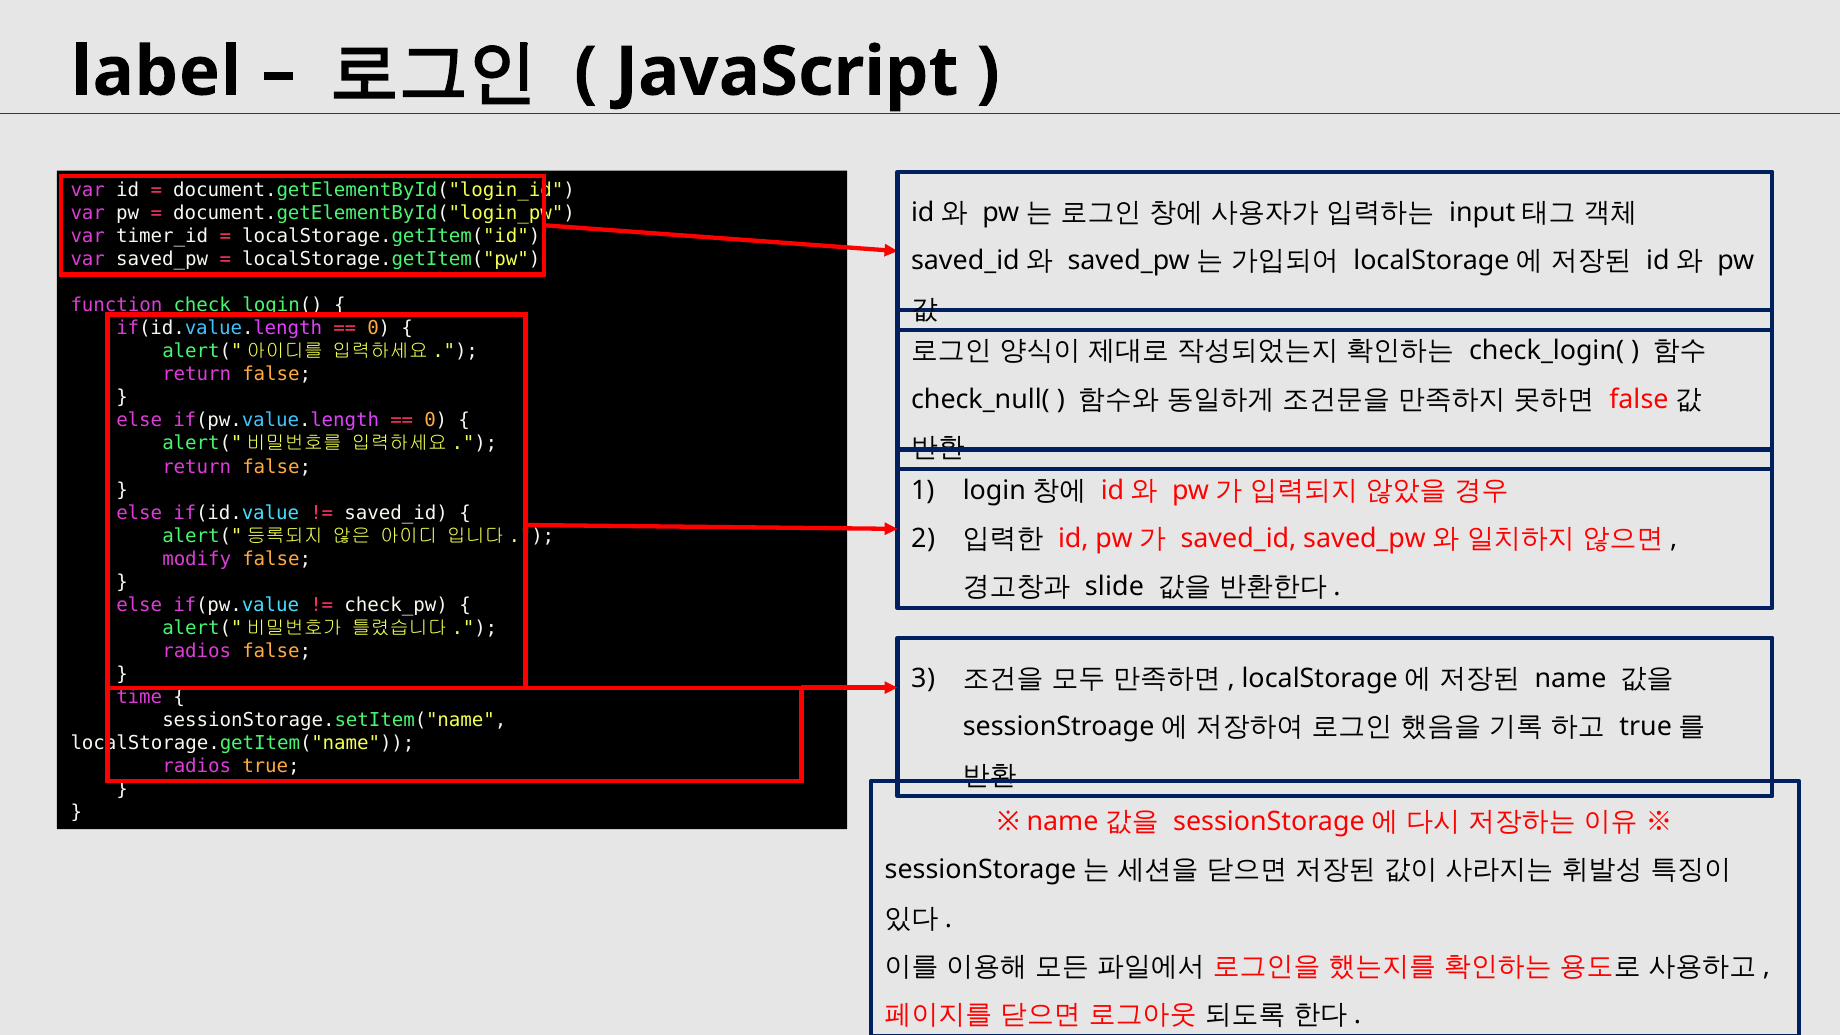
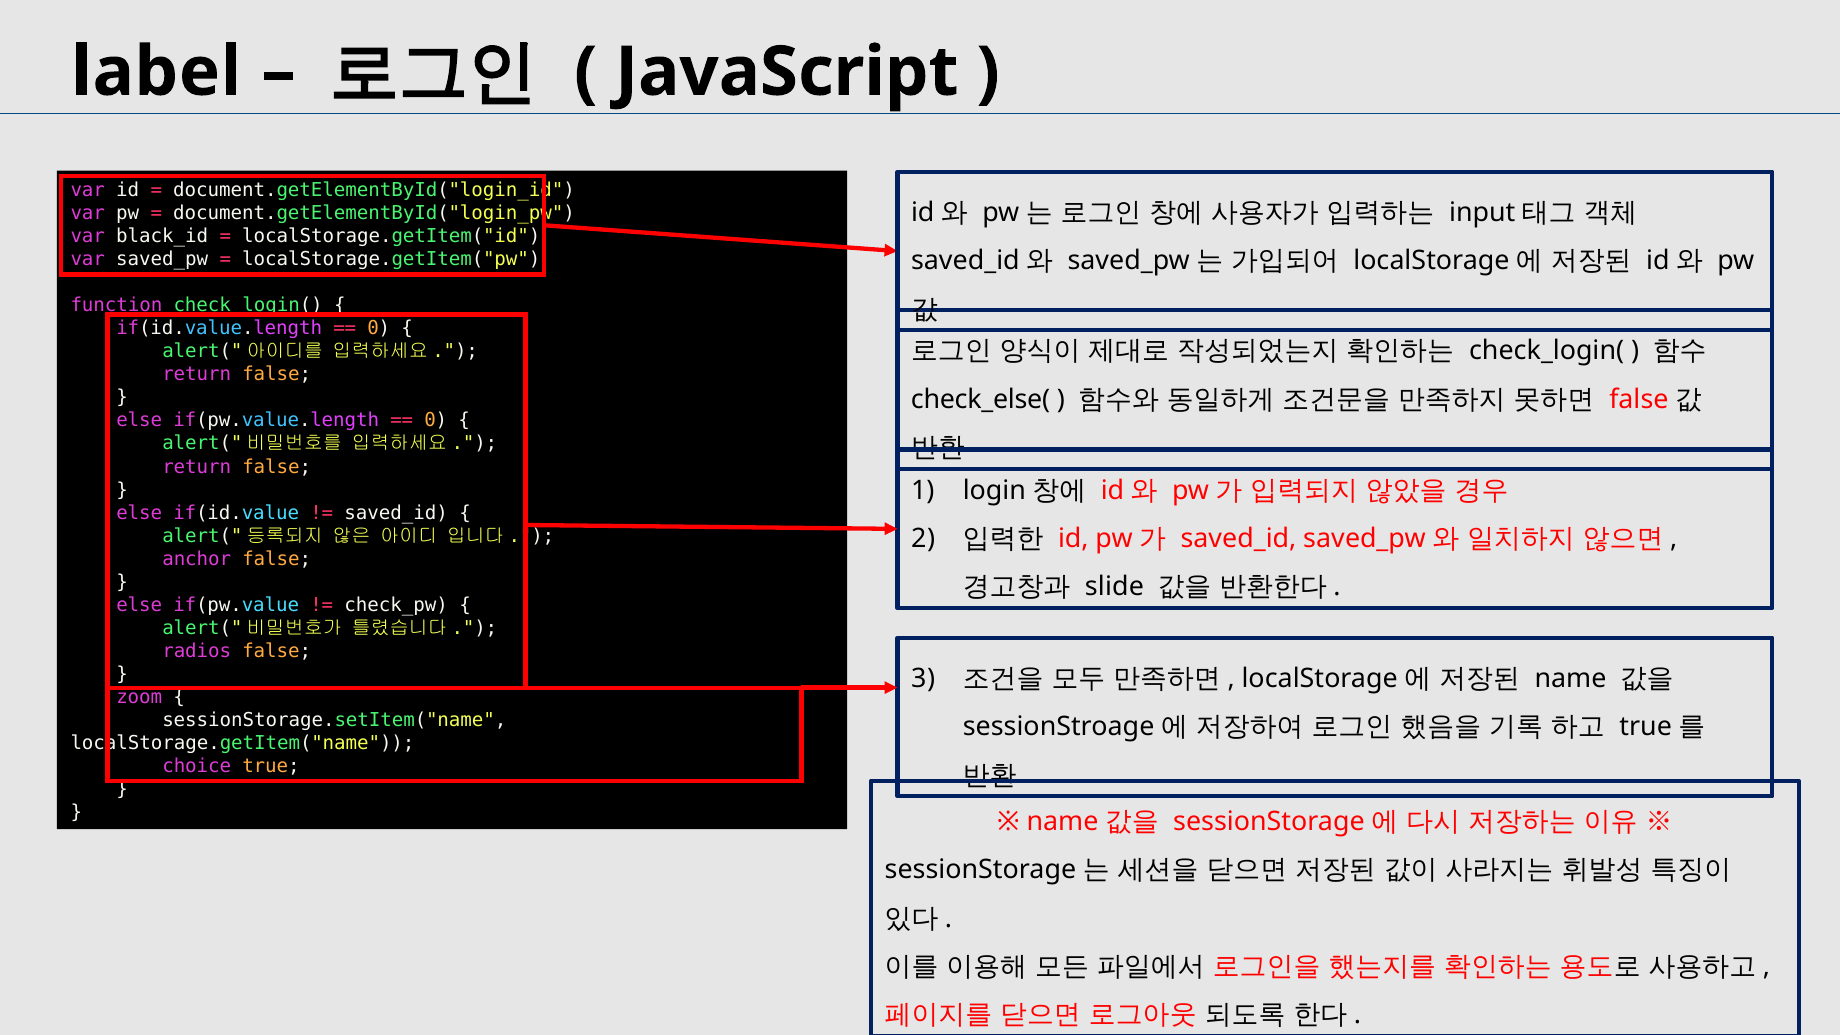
timer_id: timer_id -> black_id (162, 236)
check_null(: check_null( -> check_else( (981, 399)
modify: modify -> anchor (197, 559)
time: time -> zoom (139, 697)
radios: radios -> choice (197, 766)
